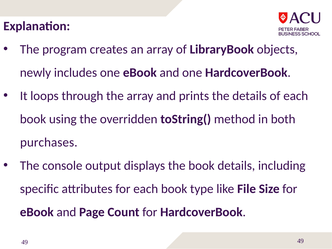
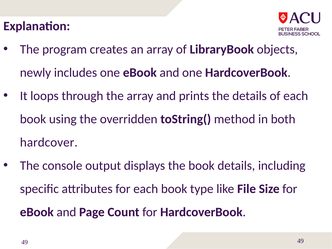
purchases: purchases -> hardcover (49, 142)
